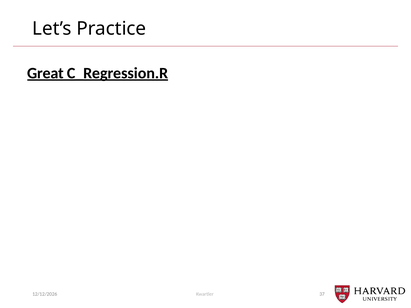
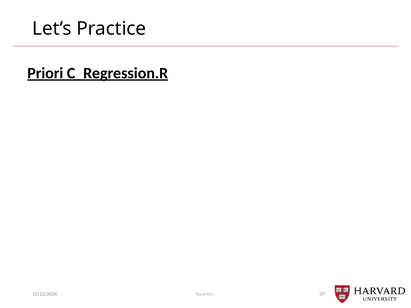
Great: Great -> Priori (45, 73)
